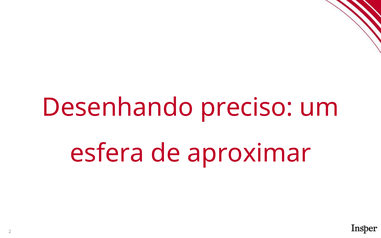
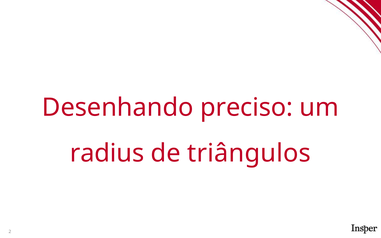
esfera: esfera -> radius (107, 153)
aproximar: aproximar -> triângulos (249, 153)
